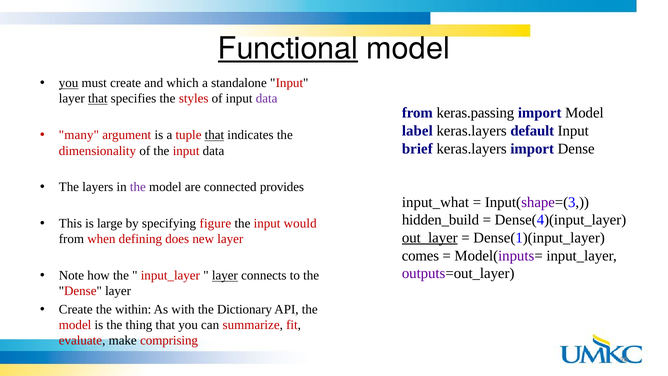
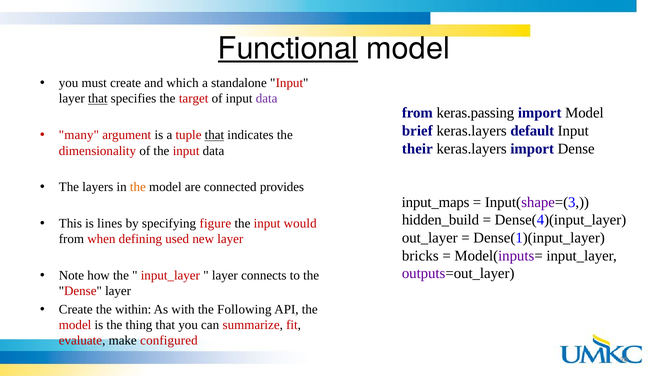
you underline: present -> none (69, 83)
styles: styles -> target (194, 99)
label: label -> brief (417, 131)
brief: brief -> their (417, 149)
the colour: purple -> orange (138, 187)
input_what: input_what -> input_maps (436, 202)
large: large -> lines (110, 223)
out_layer underline: present -> none (430, 238)
does: does -> used (177, 239)
comes: comes -> bricks (420, 255)
layer underline: present -> none (225, 275)
Dictionary: Dictionary -> Following (244, 309)
comprising: comprising -> configured (169, 340)
